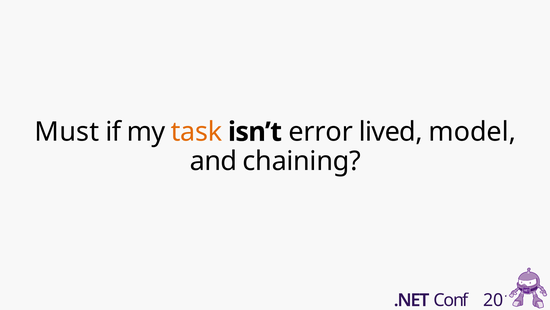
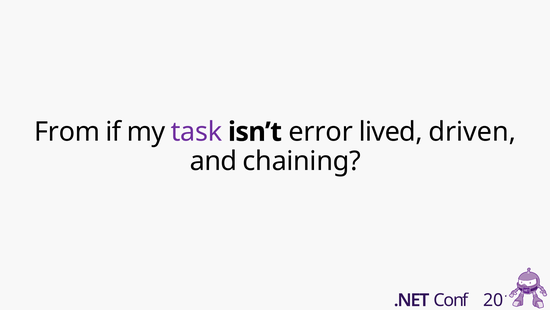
Must: Must -> From (67, 132)
task colour: orange -> purple (196, 132)
model: model -> driven (472, 132)
